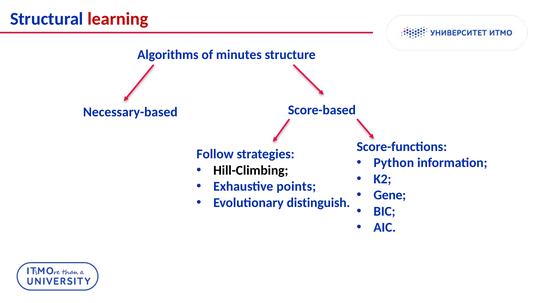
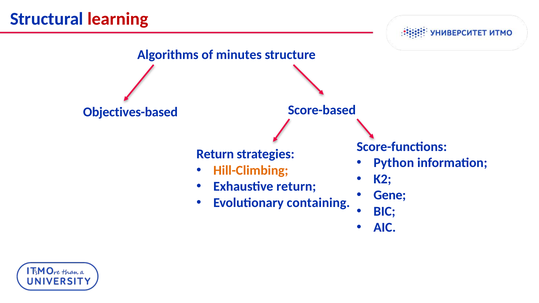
Necessary-based: Necessary-based -> Objectives-based (130, 112)
Follow: Follow -> Return (215, 154)
Hill-Climbing colour: black -> orange (251, 170)
Exhaustive points: points -> return (296, 187)
distinguish: distinguish -> containing (318, 203)
